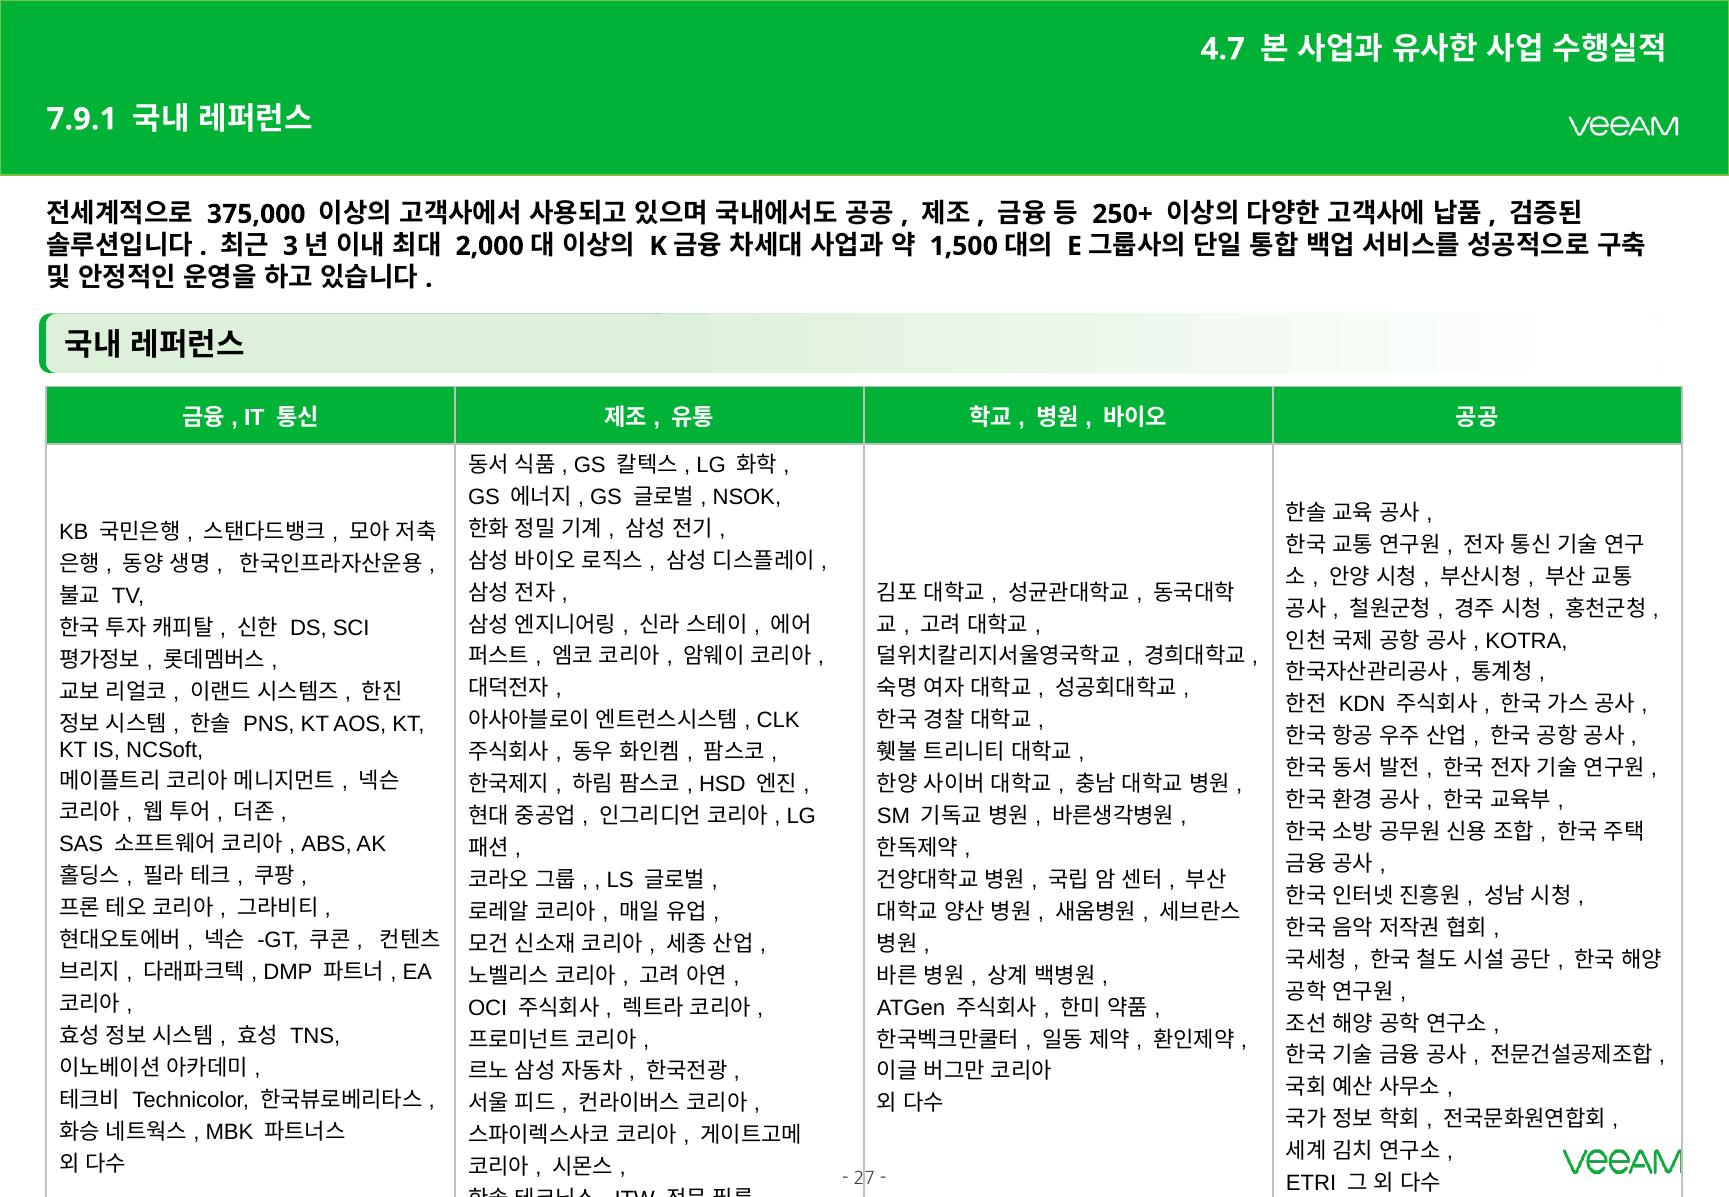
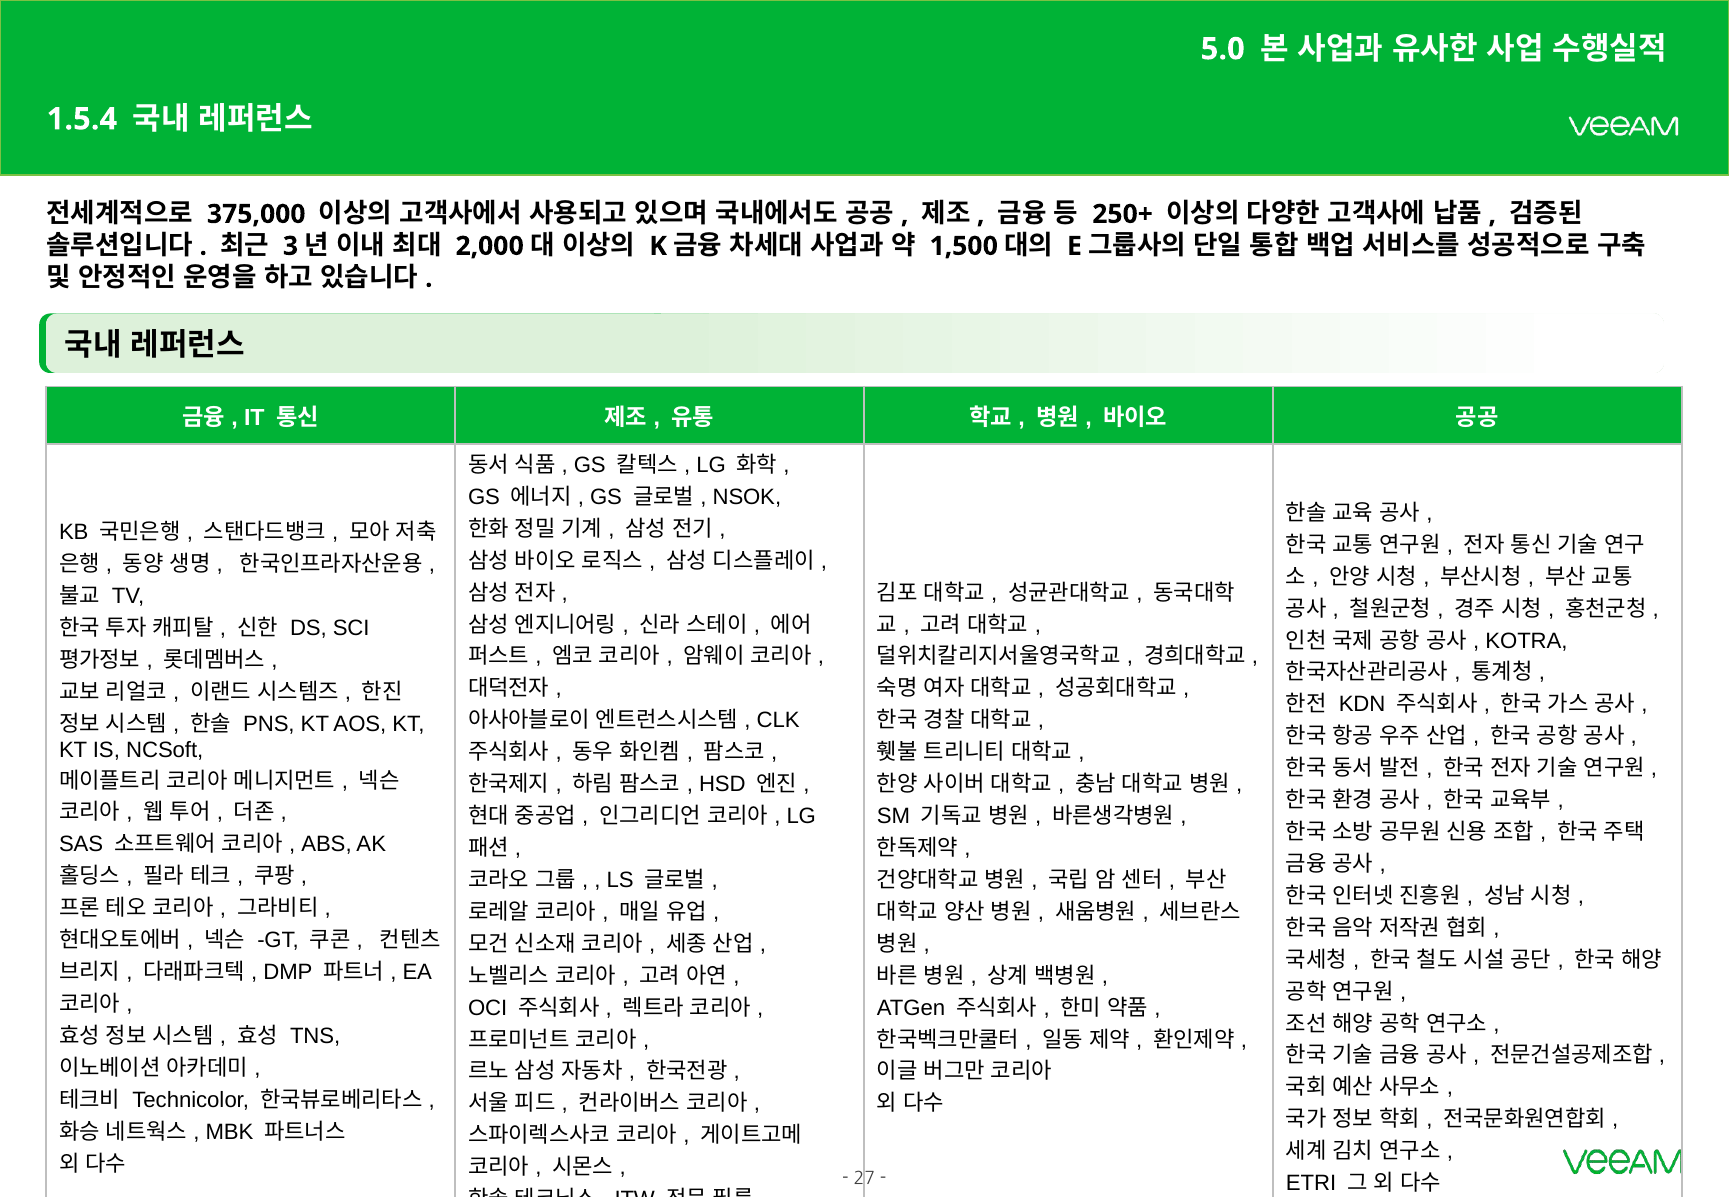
4.7: 4.7 -> 5.0 (1223, 49)
7.9.1: 7.9.1 -> 1.5.4 (82, 119)
